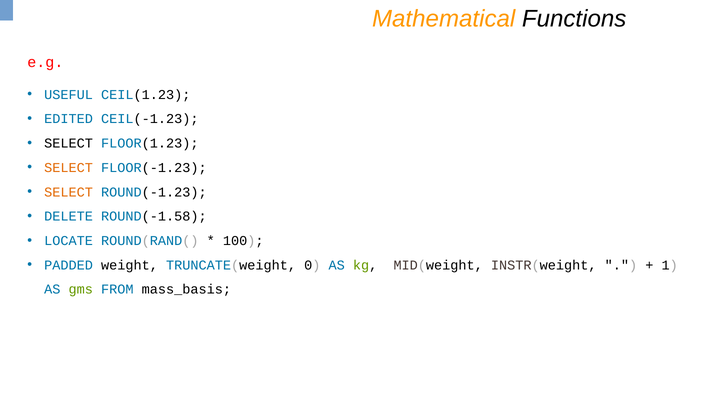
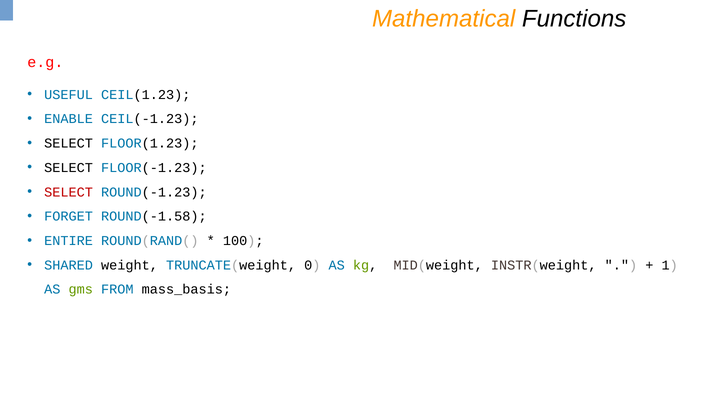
EDITED: EDITED -> ENABLE (69, 119)
SELECT colour: orange -> black (69, 168)
SELECT colour: orange -> red (69, 192)
DELETE: DELETE -> FORGET (69, 216)
LOCATE: LOCATE -> ENTIRE (69, 241)
PADDED: PADDED -> SHARED (69, 265)
